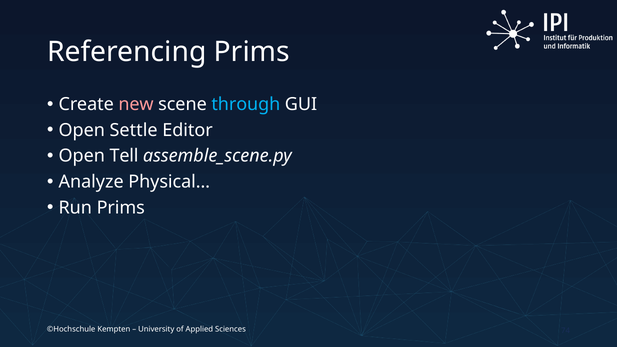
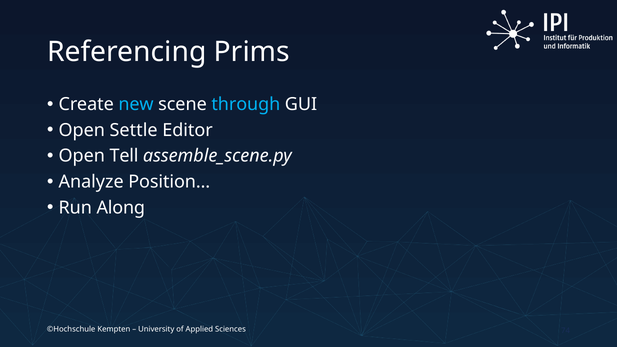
new colour: pink -> light blue (136, 104)
Physical…: Physical… -> Position… (169, 182)
Run Prims: Prims -> Along (121, 208)
